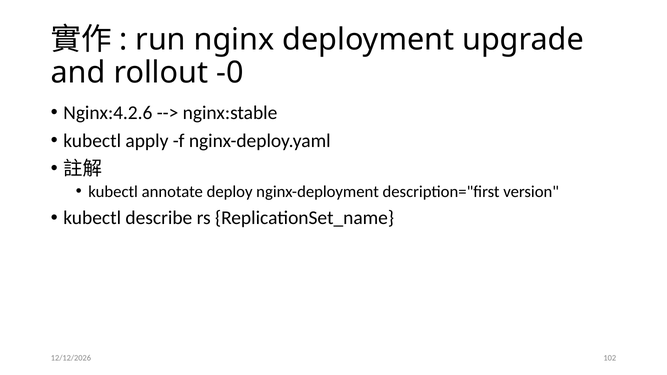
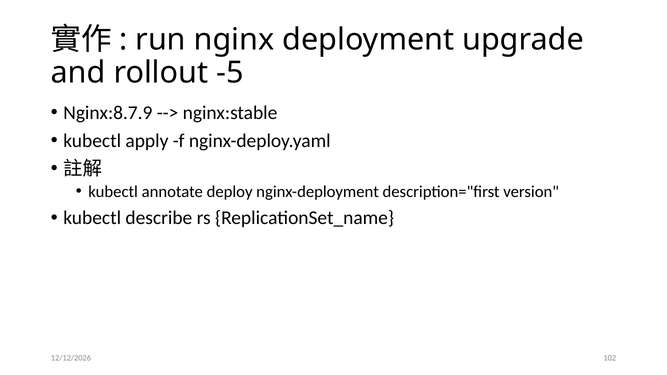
-0: -0 -> -5 (230, 73)
Nginx:4.2.6: Nginx:4.2.6 -> Nginx:8.7.9 (108, 113)
